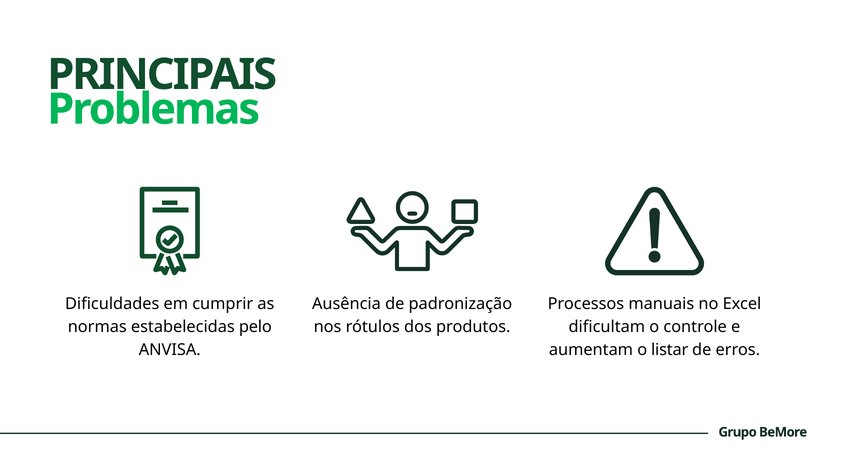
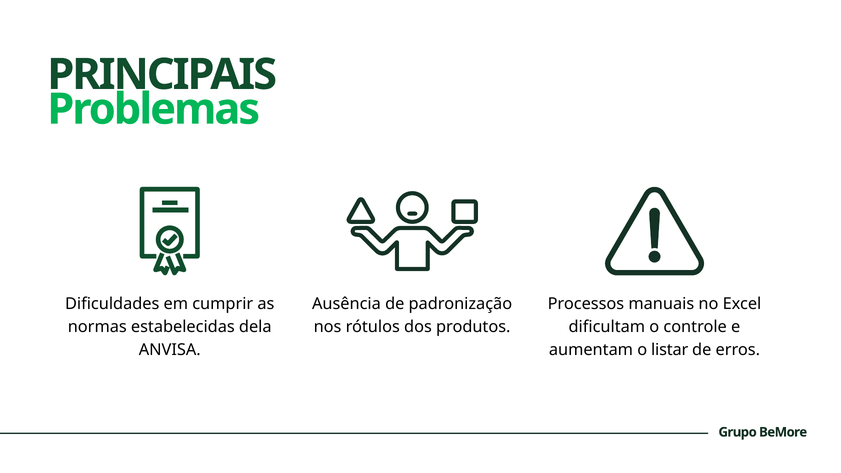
pelo: pelo -> dela (255, 327)
